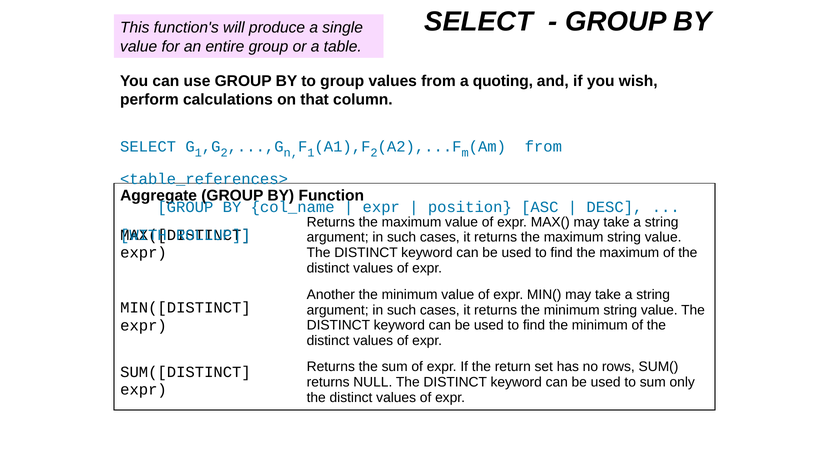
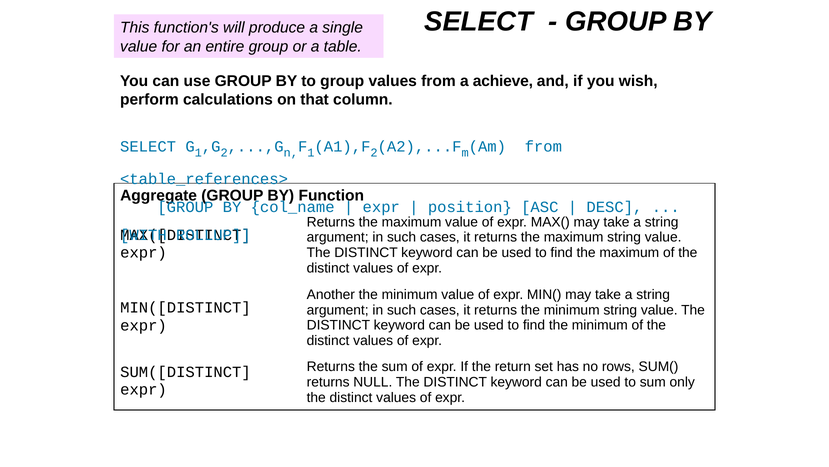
quoting: quoting -> achieve (503, 81)
